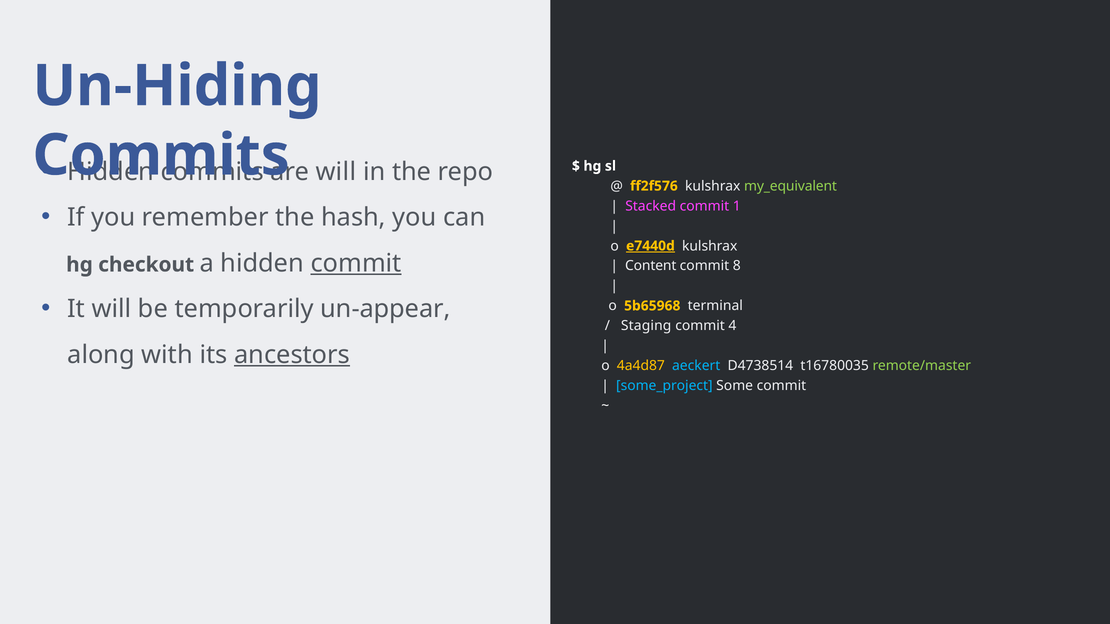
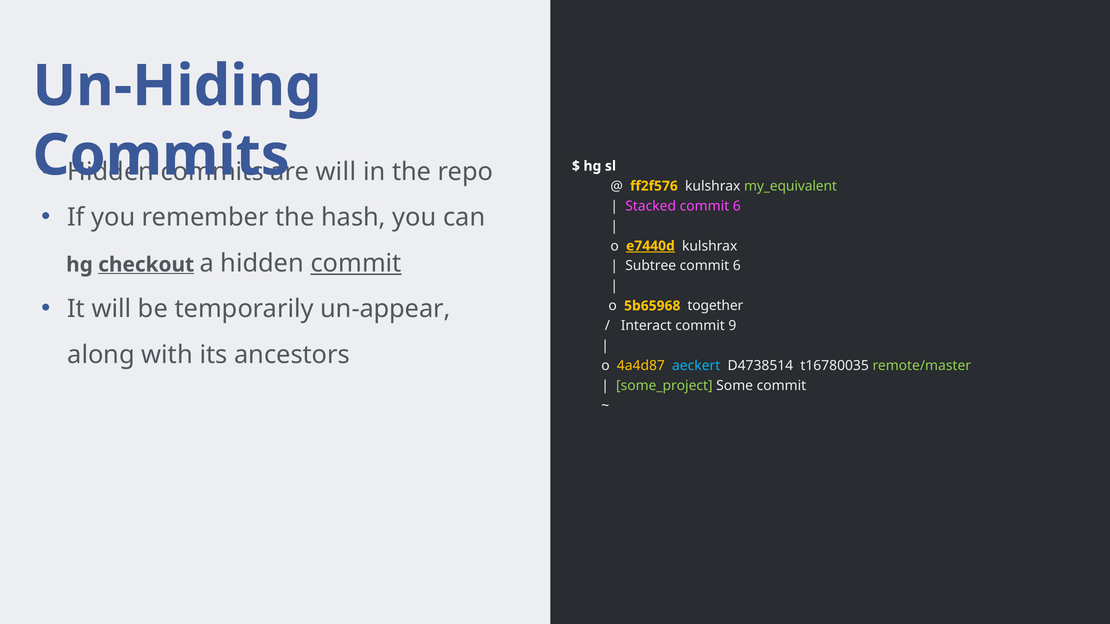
Stacked commit 1: 1 -> 6 (737, 206)
checkout underline: none -> present (146, 265)
Content: Content -> Subtree (651, 266)
8: 8 -> 6 (737, 266)
terminal: terminal -> together (715, 306)
Staging: Staging -> Interact (646, 326)
4: 4 -> 9 (732, 326)
ancestors underline: present -> none (292, 355)
some_project colour: light blue -> light green (664, 386)
